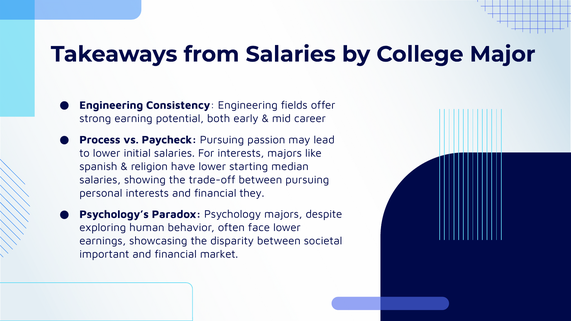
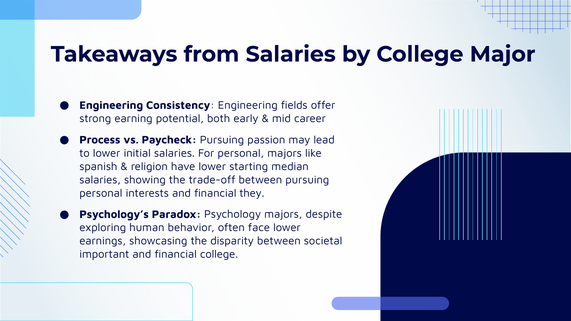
For interests: interests -> personal (241, 153)
financial market: market -> college (219, 254)
